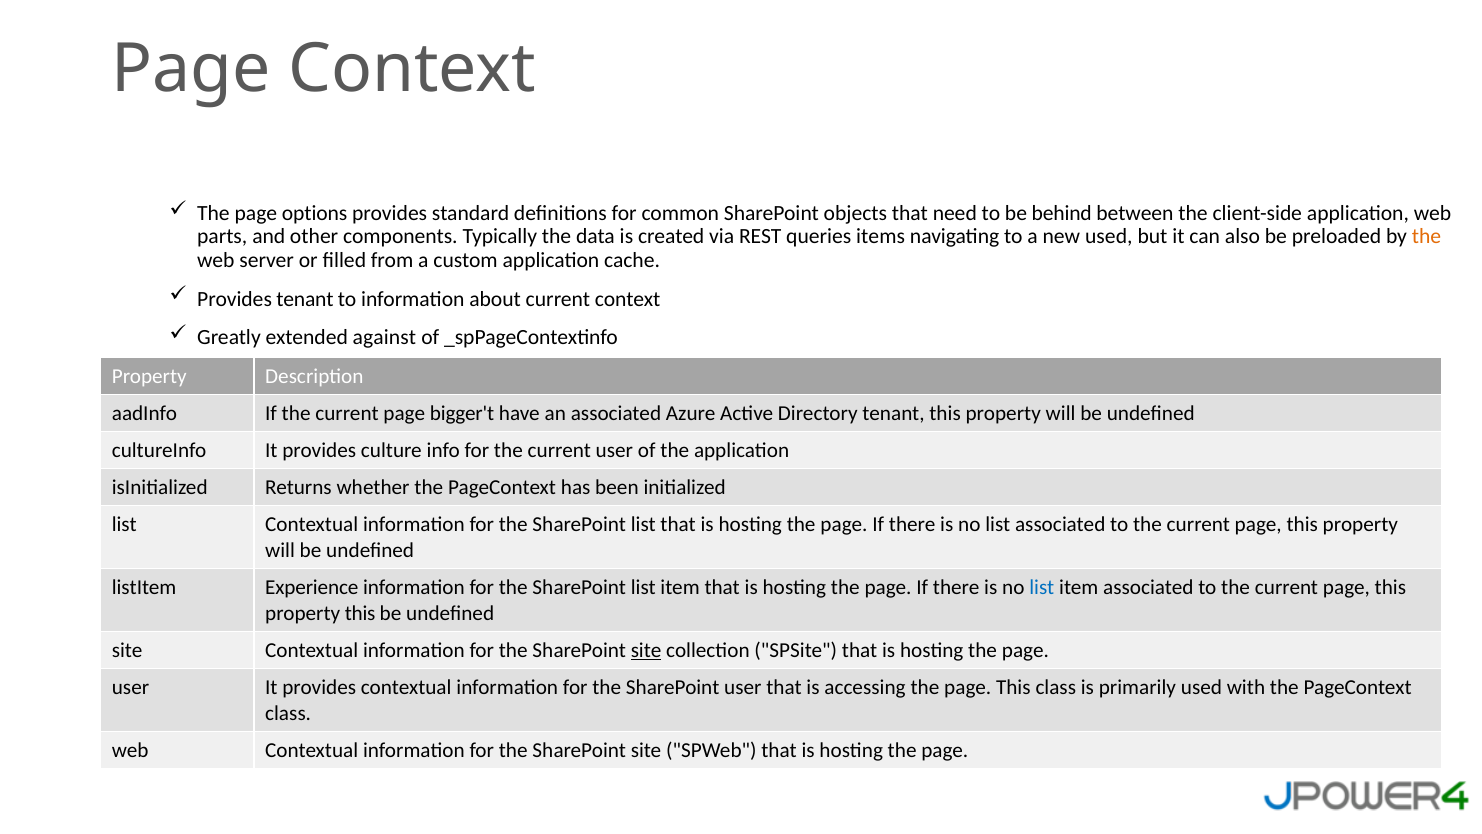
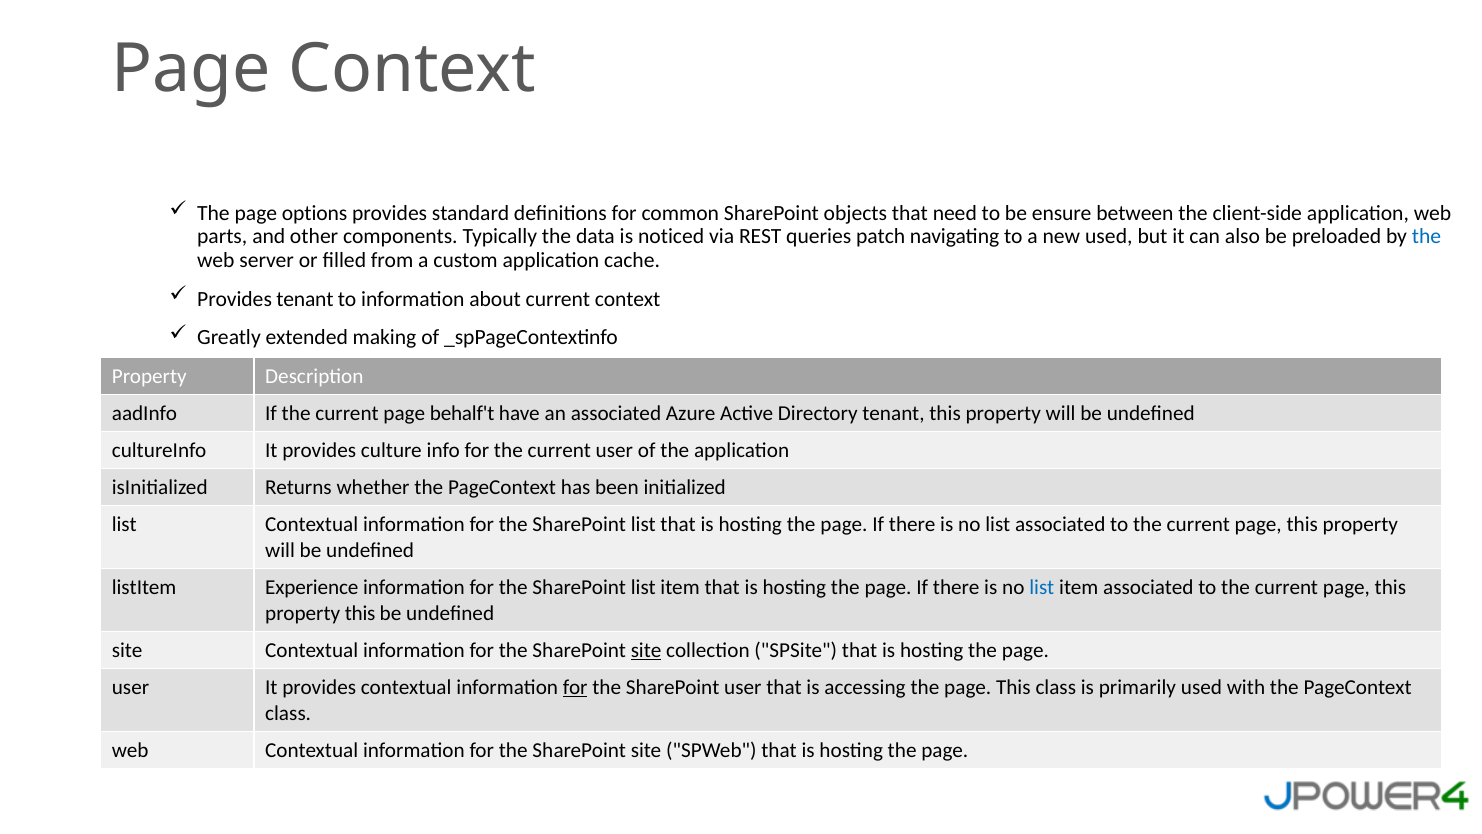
behind: behind -> ensure (1062, 213)
created: created -> noticed (671, 237)
items: items -> patch (881, 237)
the colour: orange -> blue (1427, 237)
against: against -> making (385, 338)
bigger't: bigger't -> behalf't (462, 413)
for underline: none -> present (575, 687)
